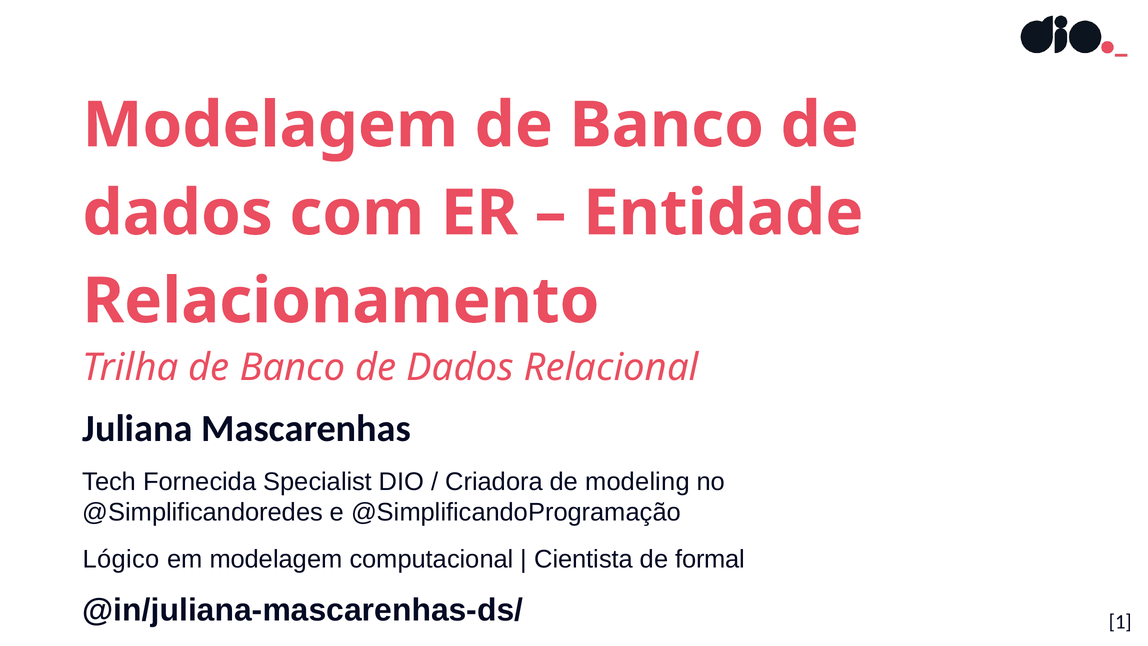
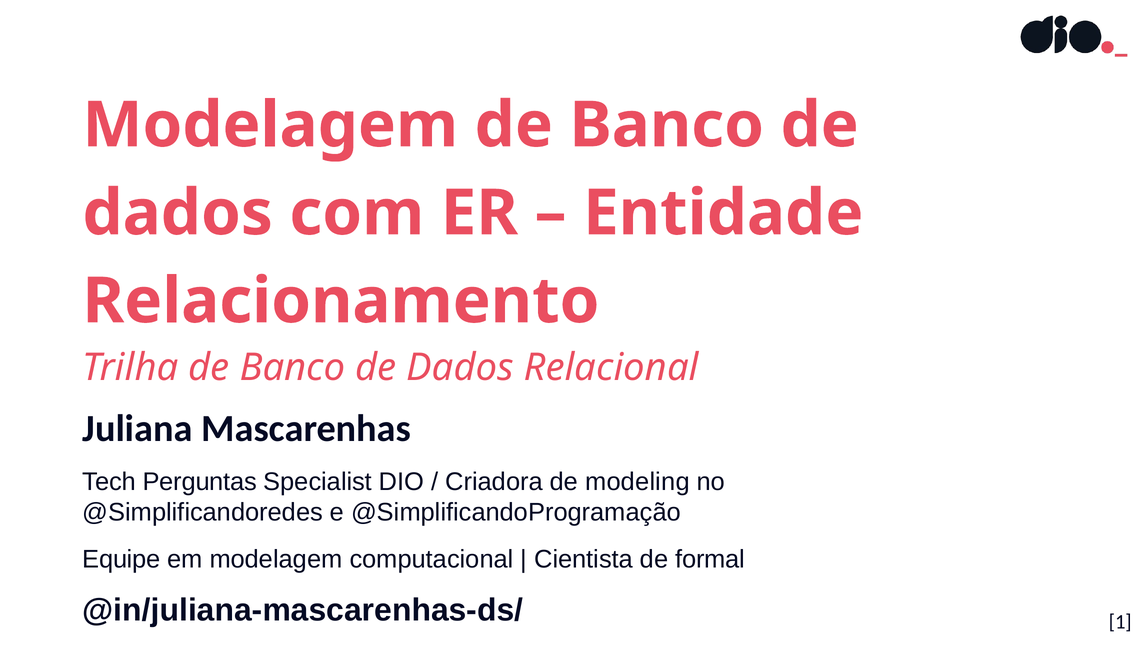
Fornecida: Fornecida -> Perguntas (200, 482)
Lógico: Lógico -> Equipe (121, 559)
